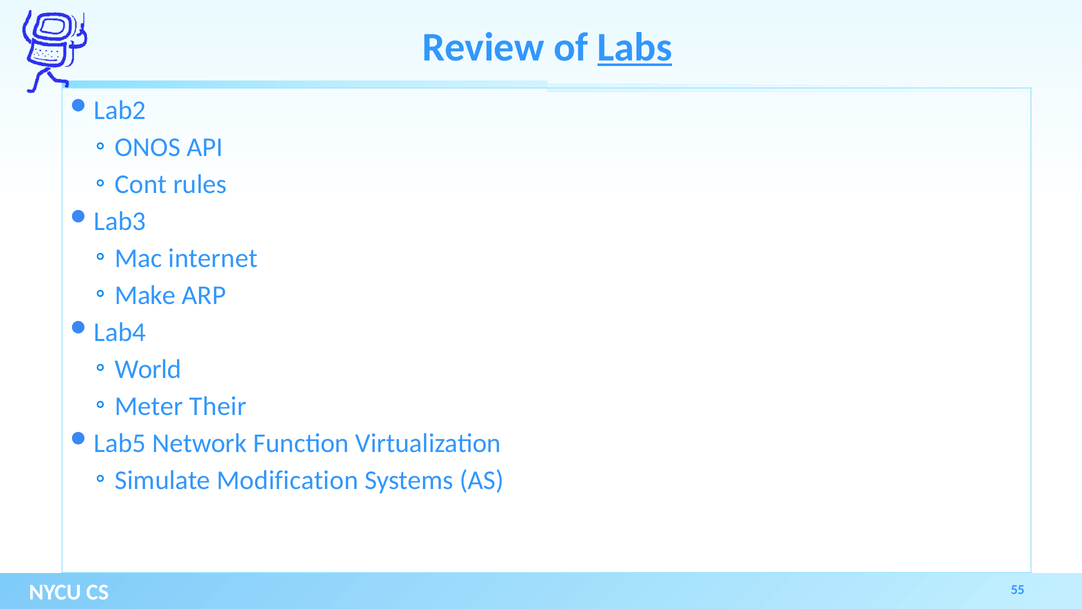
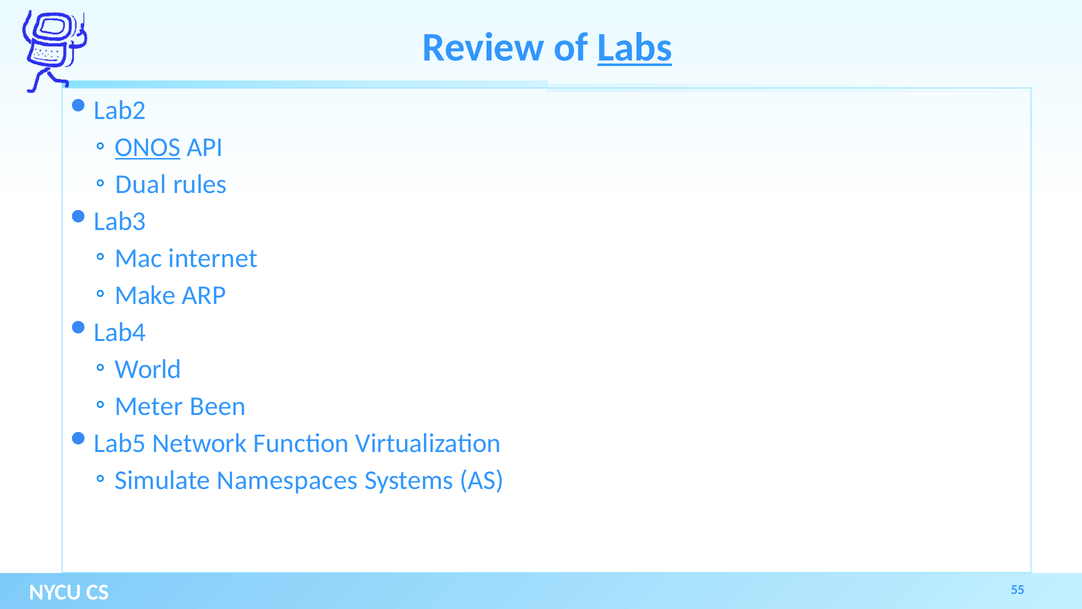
ONOS underline: none -> present (148, 147)
Cont: Cont -> Dual (141, 184)
Their: Their -> Been (218, 406)
Modification: Modification -> Namespaces (287, 480)
